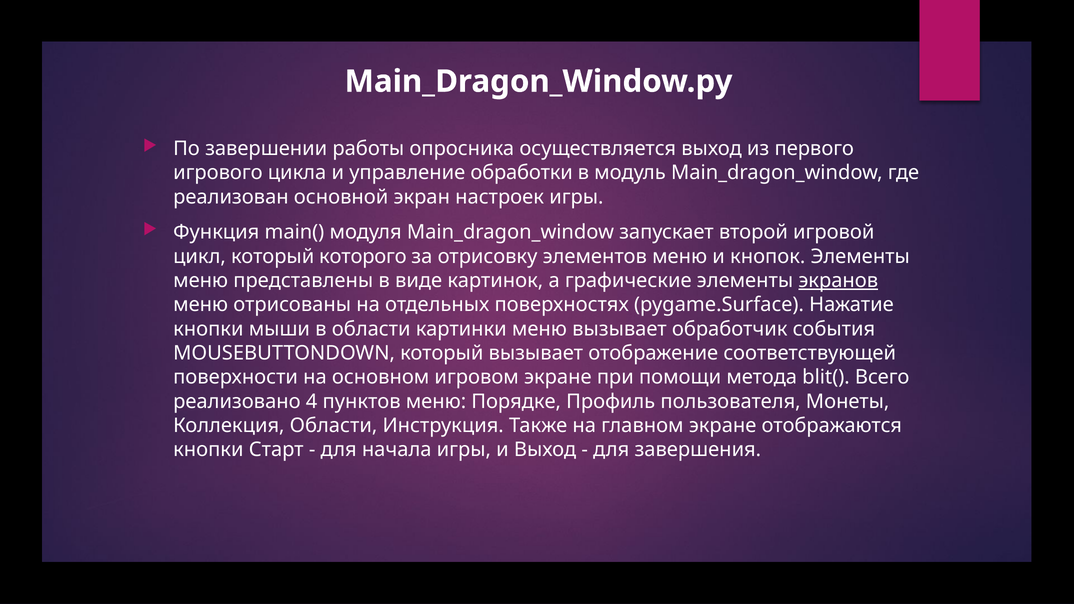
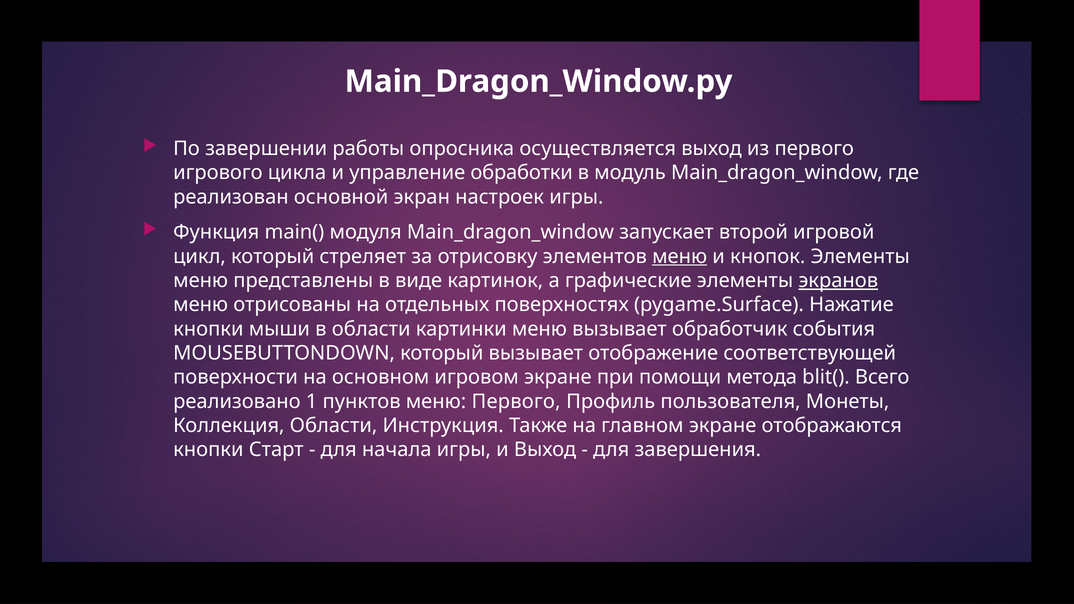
которого: которого -> стреляет (363, 257)
меню underline: none -> present (680, 257)
4: 4 -> 1 (312, 401)
меню Порядке: Порядке -> Первого (516, 401)
